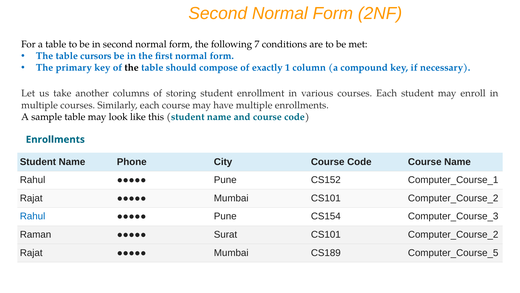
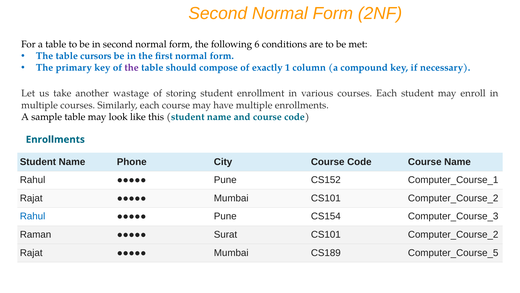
7: 7 -> 6 (257, 44)
the colour: black -> purple (132, 68)
columns: columns -> wastage (131, 93)
